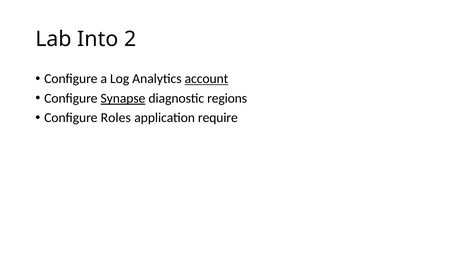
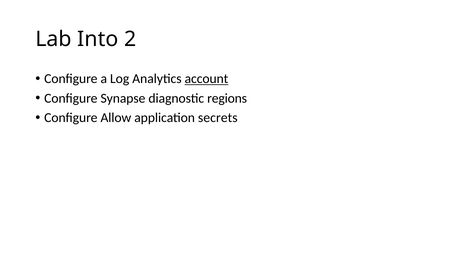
Synapse underline: present -> none (123, 98)
Roles: Roles -> Allow (116, 118)
require: require -> secrets (218, 118)
